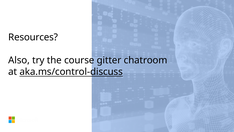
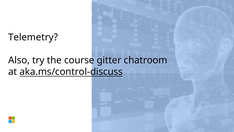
Resources: Resources -> Telemetry (33, 37)
